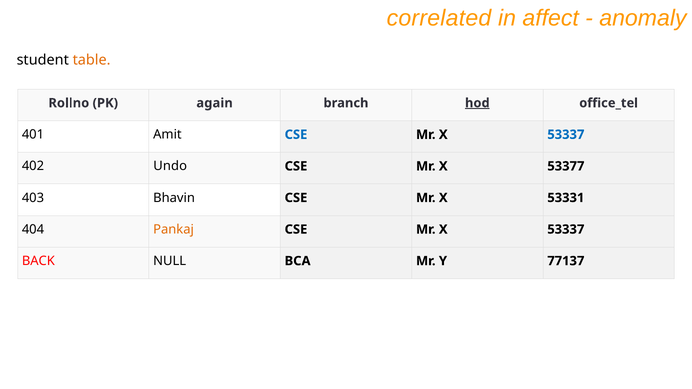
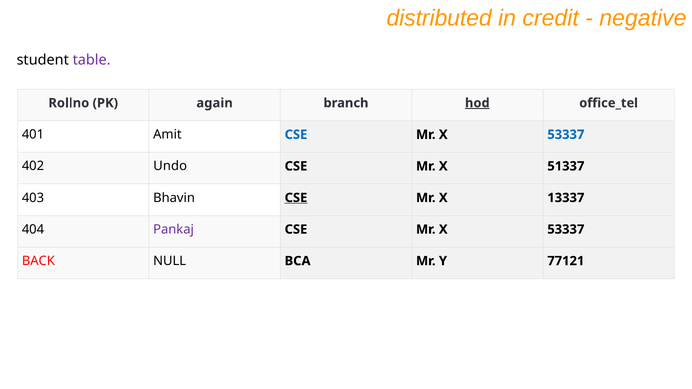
correlated: correlated -> distributed (439, 18)
affect: affect -> credit (551, 18)
anomaly: anomaly -> negative (643, 18)
table colour: orange -> purple (92, 60)
53377: 53377 -> 51337 (566, 166)
CSE underline: none -> present (296, 198)
53331: 53331 -> 13337 (566, 198)
Pankaj colour: orange -> purple (174, 230)
77137: 77137 -> 77121 (566, 261)
